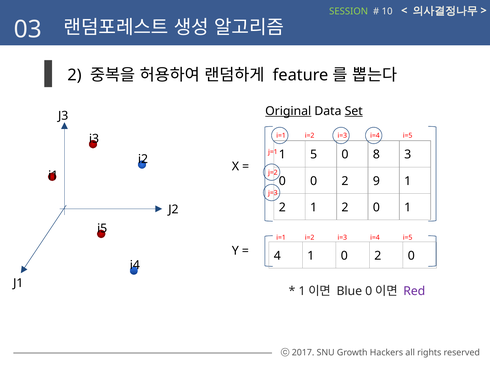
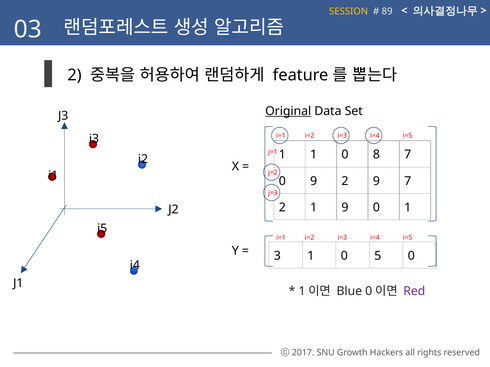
SESSION colour: light green -> yellow (349, 11)
10: 10 -> 89 (387, 11)
Set underline: present -> none (354, 111)
1 5: 5 -> 1 (314, 155)
8 3: 3 -> 7 (408, 155)
0 0: 0 -> 9 (314, 181)
9 1: 1 -> 7 (408, 181)
2 1 2: 2 -> 9 (345, 208)
4: 4 -> 3 (277, 256)
1 0 2: 2 -> 5 (378, 256)
